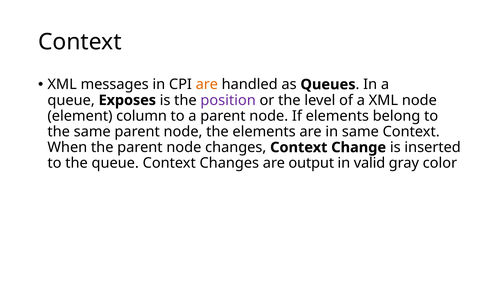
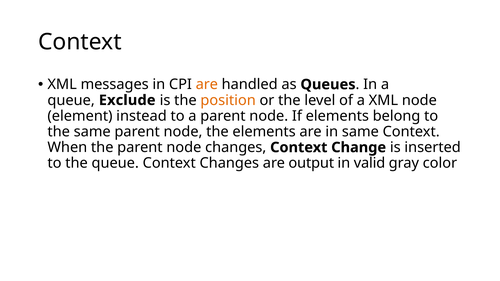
Exposes: Exposes -> Exclude (127, 100)
position colour: purple -> orange (228, 100)
column: column -> instead (141, 116)
